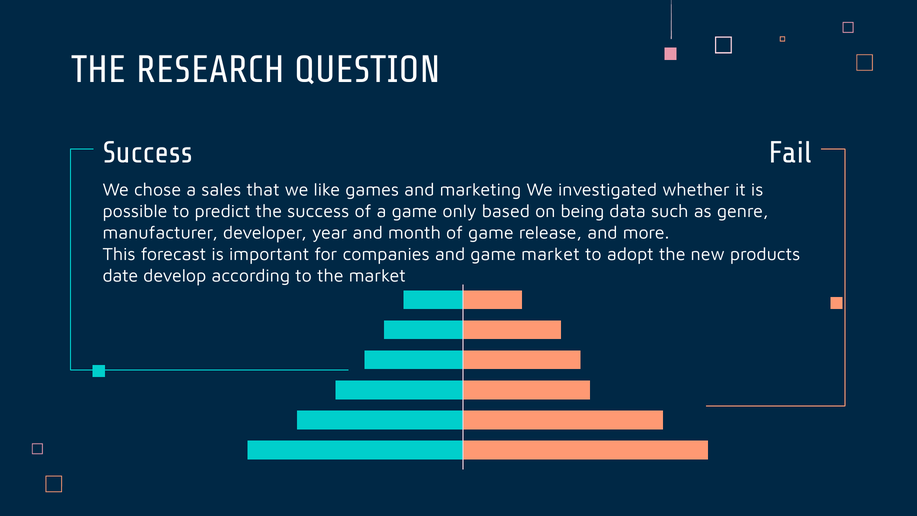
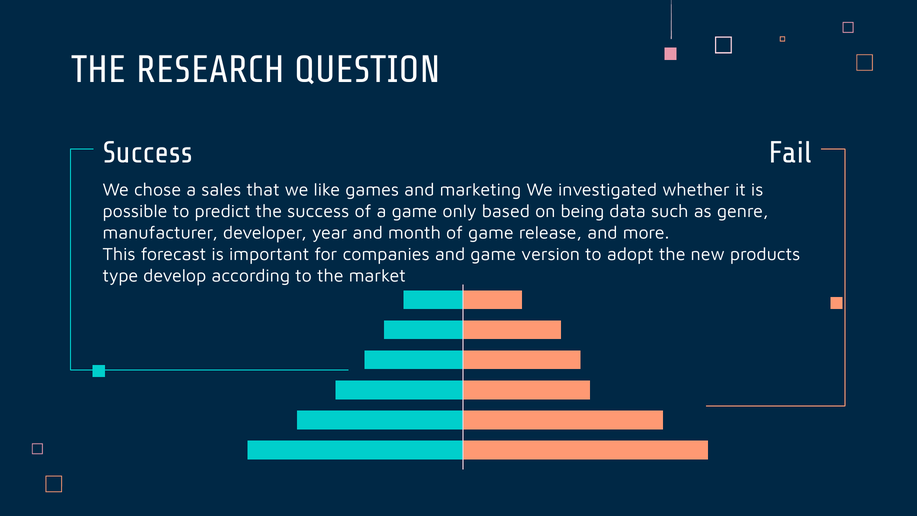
game market: market -> version (551, 254)
date: date -> type (120, 276)
